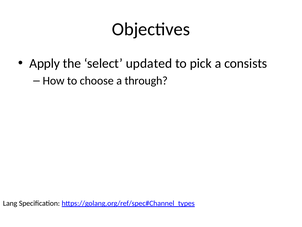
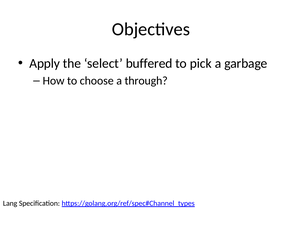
updated: updated -> buffered (149, 63)
consists: consists -> garbage (246, 63)
